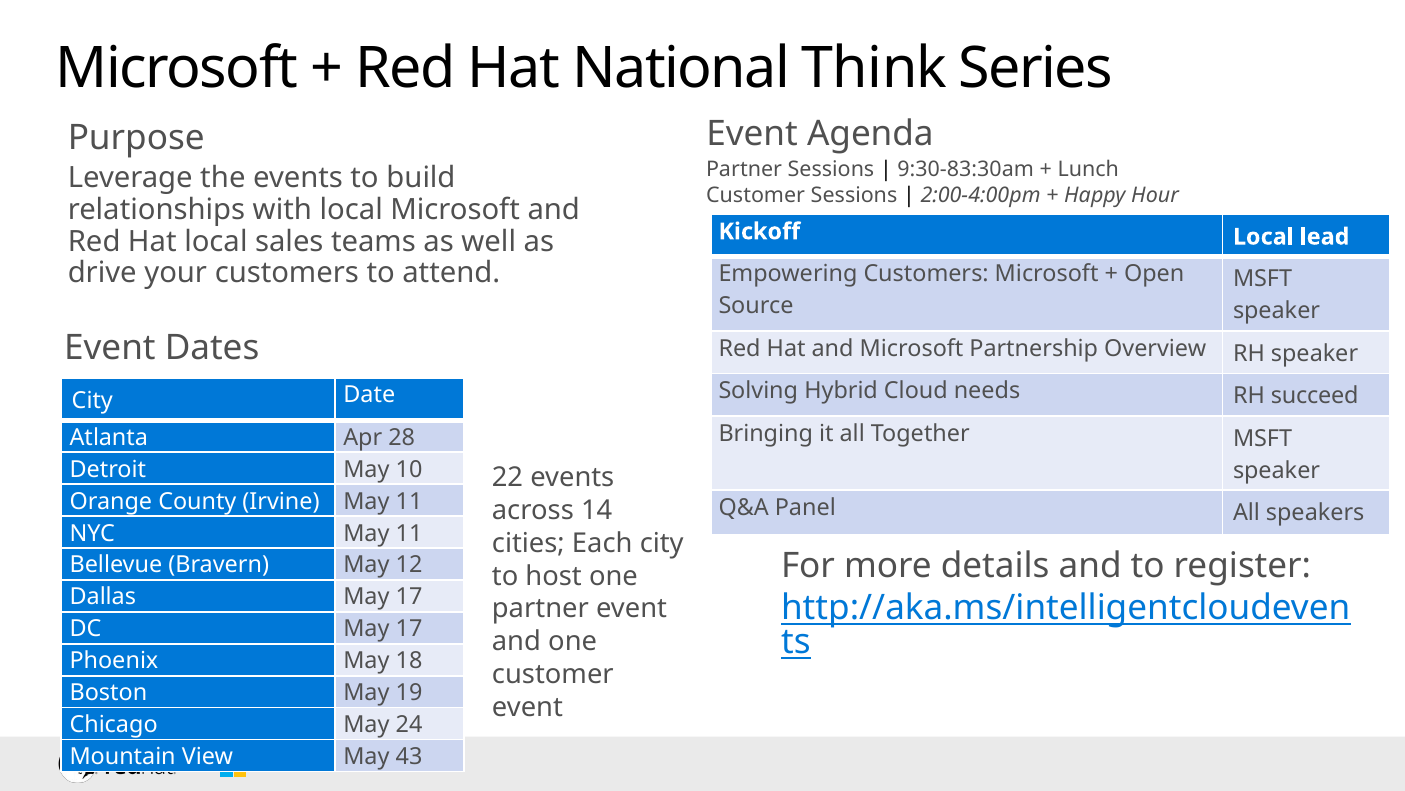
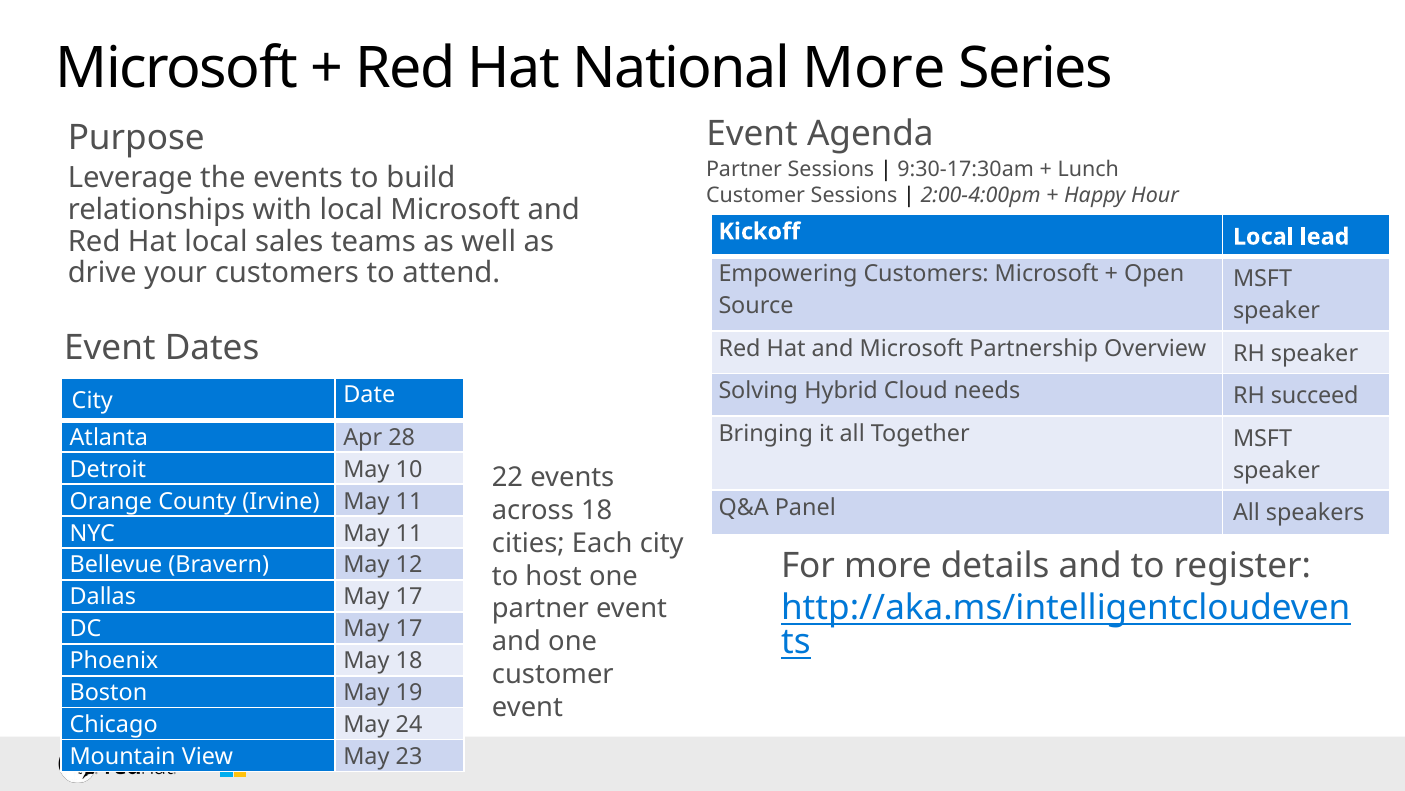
National Think: Think -> More (874, 69)
9:30-83:30am: 9:30-83:30am -> 9:30-17:30am (966, 169)
across 14: 14 -> 18 (597, 510)
43: 43 -> 23 (409, 756)
